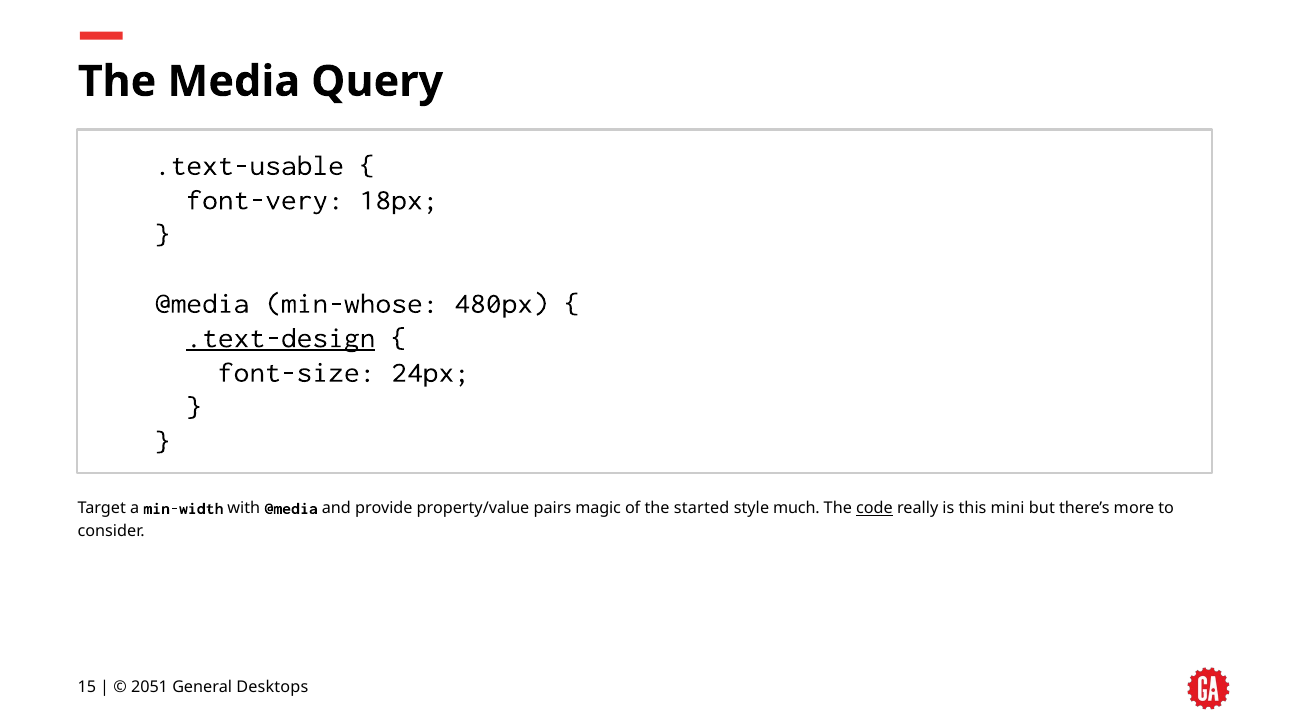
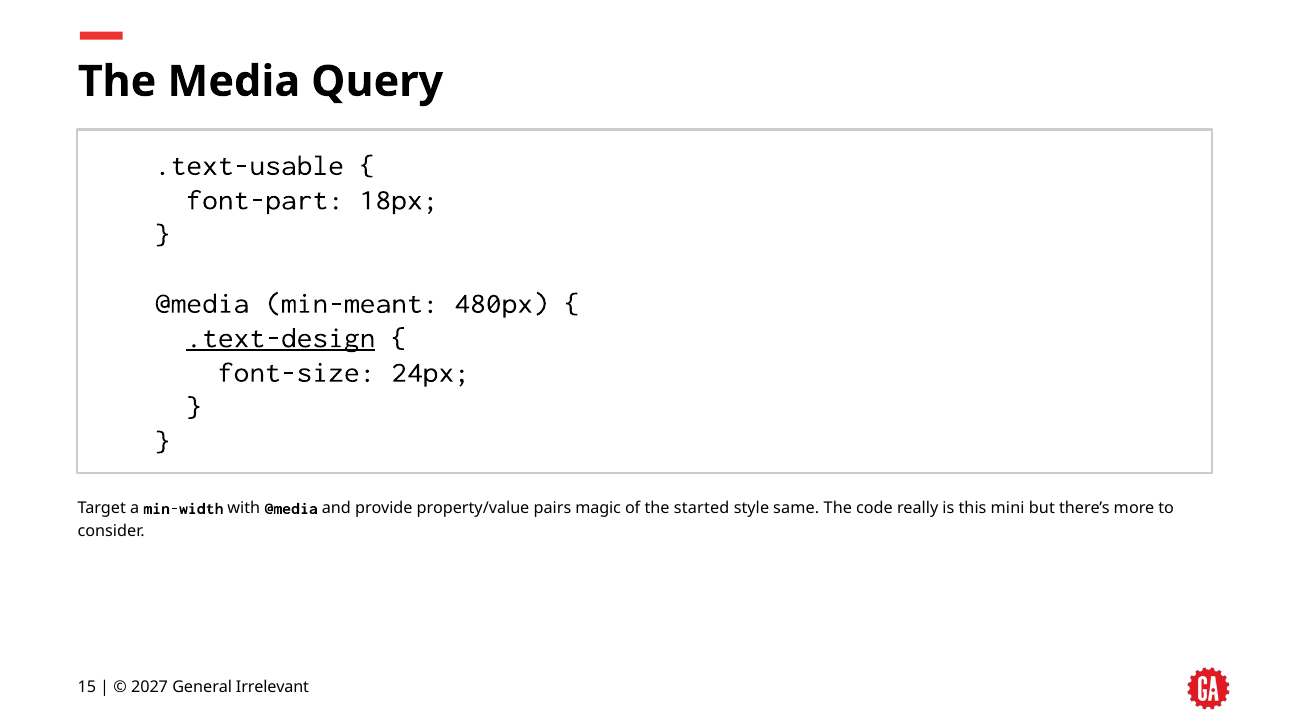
font-very: font-very -> font-part (265, 200)
min-whose: min-whose -> min-meant (352, 303)
much: much -> same (796, 509)
code underline: present -> none (874, 509)
2051: 2051 -> 2027 (150, 688)
Desktops: Desktops -> Irrelevant (273, 688)
